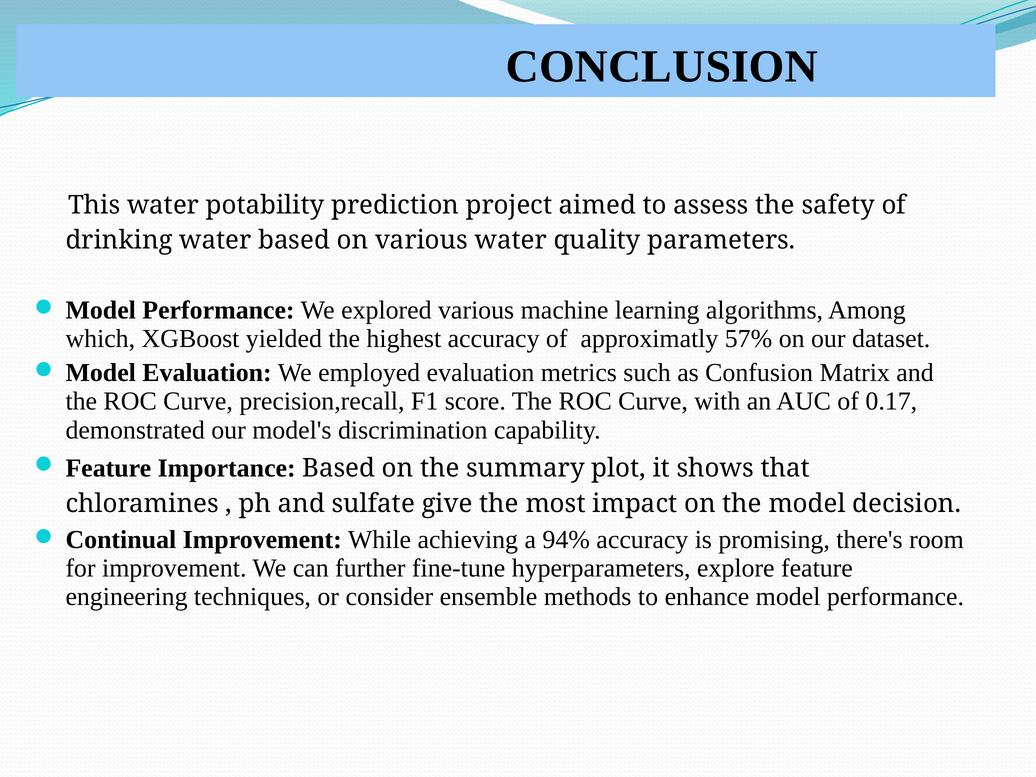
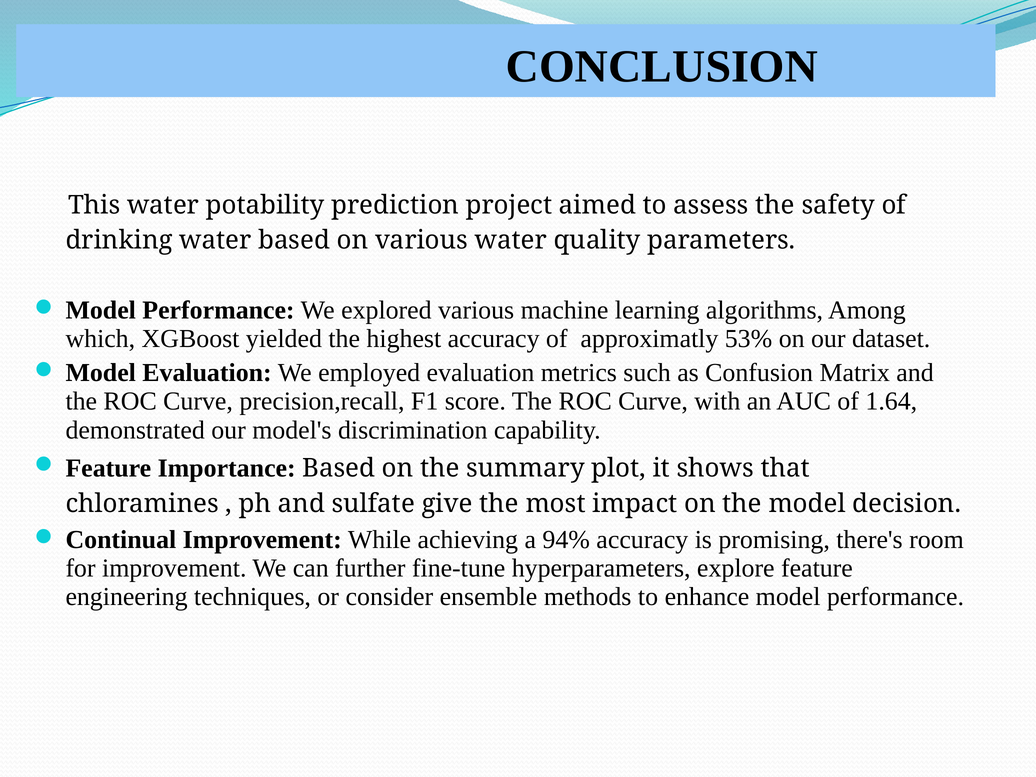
57%: 57% -> 53% (749, 339)
0.17: 0.17 -> 1.64 (891, 401)
